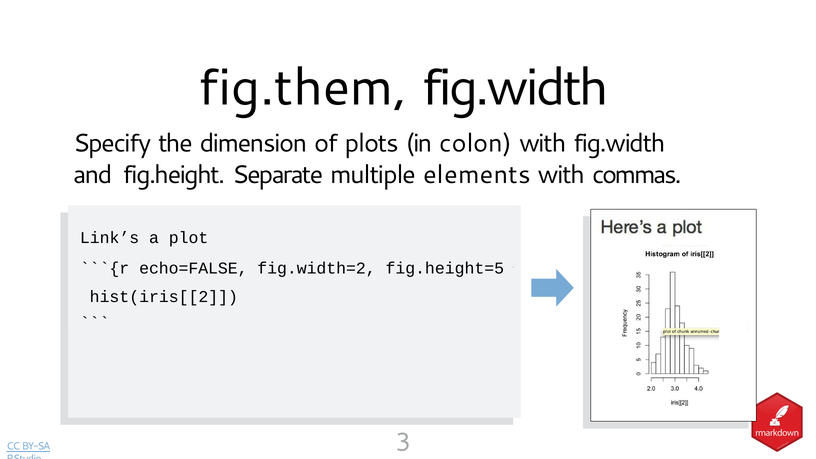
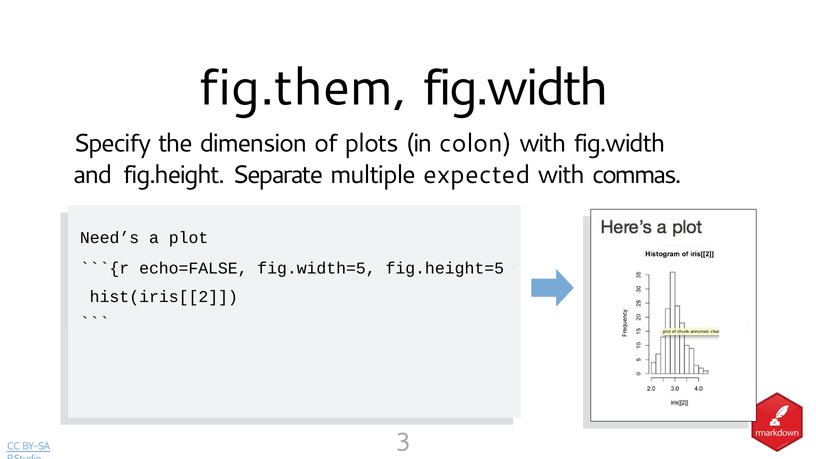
elements: elements -> expected (477, 175)
Link’s: Link’s -> Need’s (110, 238)
fig.width=2: fig.width=2 -> fig.width=5 (317, 269)
